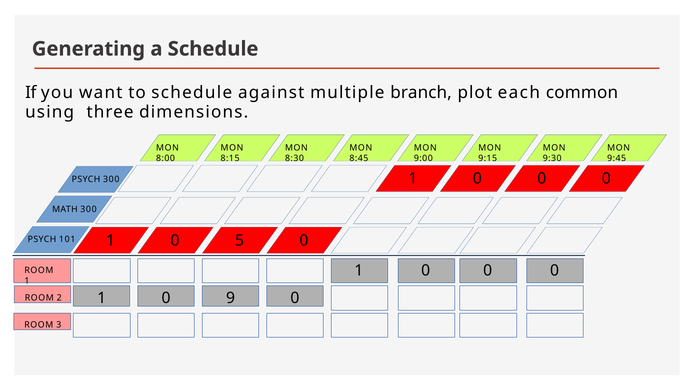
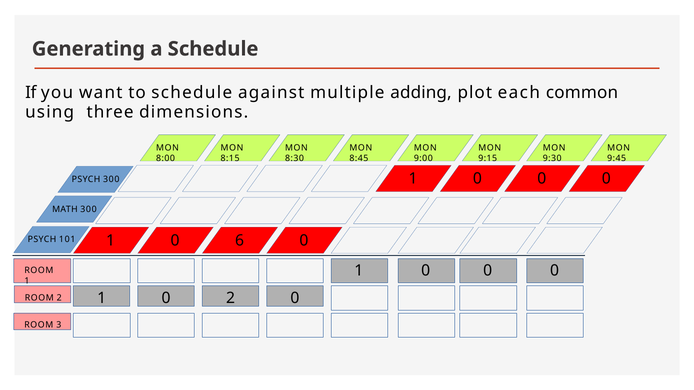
branch: branch -> adding (421, 93)
5: 5 -> 6 (240, 241)
0 9: 9 -> 2 (231, 298)
